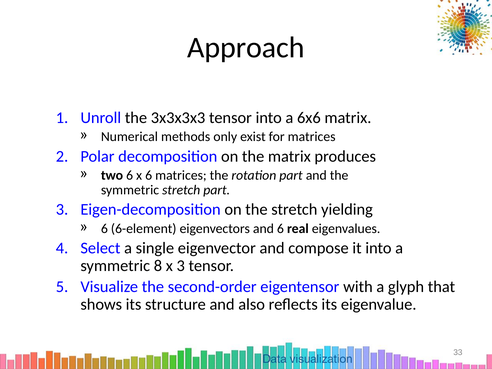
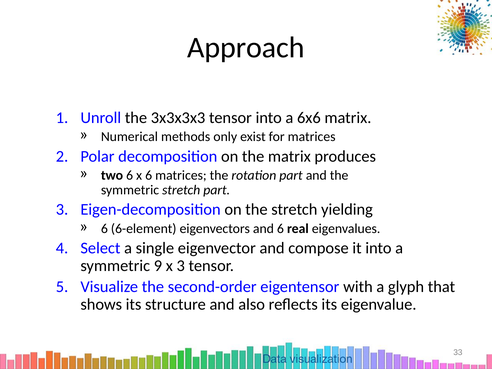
8: 8 -> 9 (158, 266)
